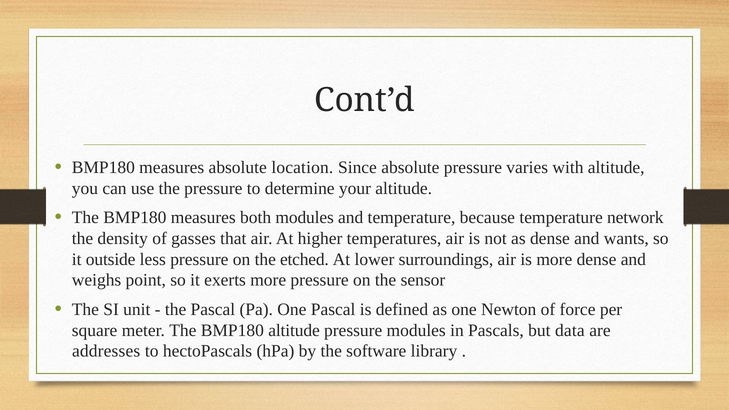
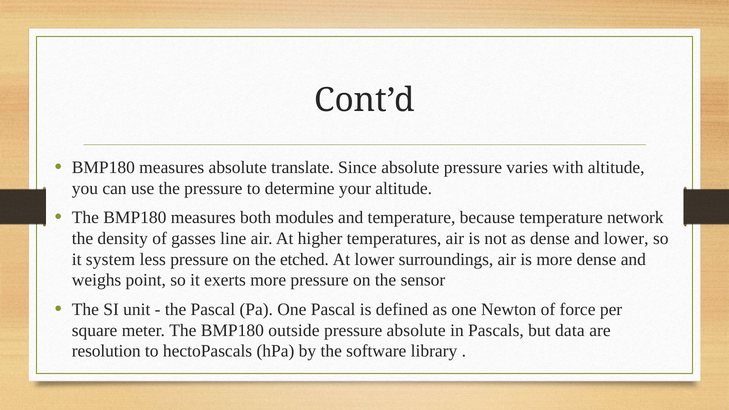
location: location -> translate (302, 167)
that: that -> line (233, 238)
and wants: wants -> lower (626, 238)
outside: outside -> system (110, 259)
BMP180 altitude: altitude -> outside (294, 330)
pressure modules: modules -> absolute (416, 330)
addresses: addresses -> resolution (106, 351)
